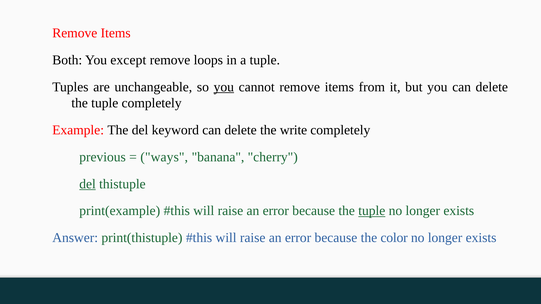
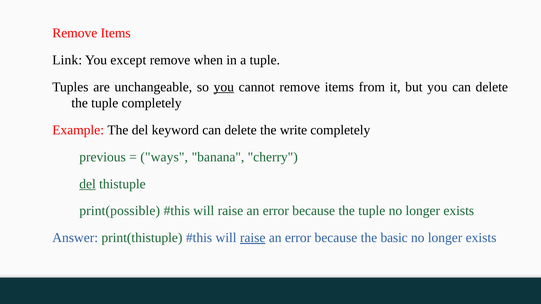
Both: Both -> Link (67, 60)
loops: loops -> when (208, 60)
print(example: print(example -> print(possible (120, 211)
tuple underline: present -> none (372, 211)
raise underline: none -> present (253, 238)
color: color -> basic (394, 238)
